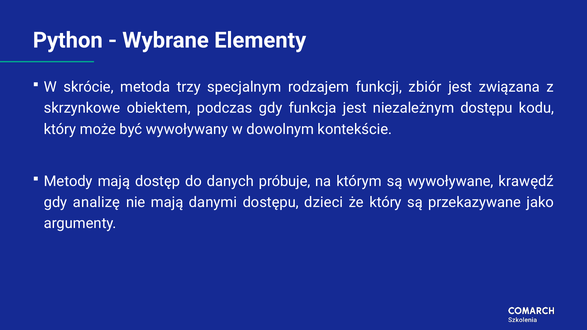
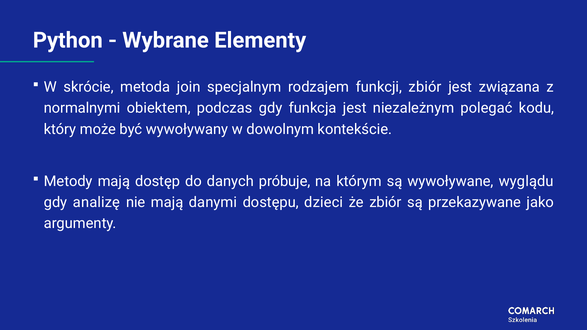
trzy: trzy -> join (189, 87)
skrzynkowe: skrzynkowe -> normalnymi (82, 108)
niezależnym dostępu: dostępu -> polegać (487, 108)
krawędź: krawędź -> wyglądu (526, 181)
że który: który -> zbiór (385, 202)
